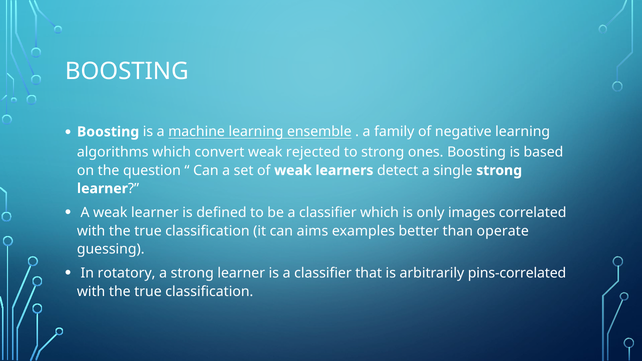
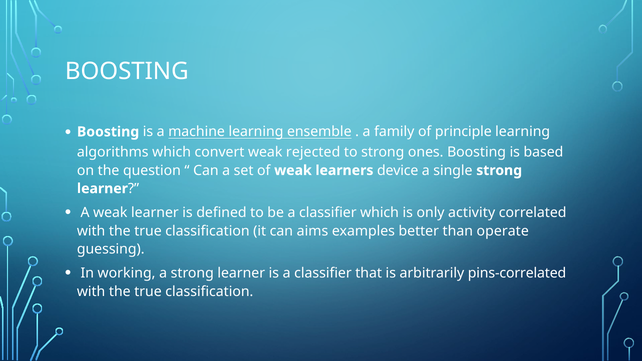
negative: negative -> principle (463, 132)
detect: detect -> device (398, 170)
images: images -> activity (472, 213)
rotatory: rotatory -> working (127, 273)
